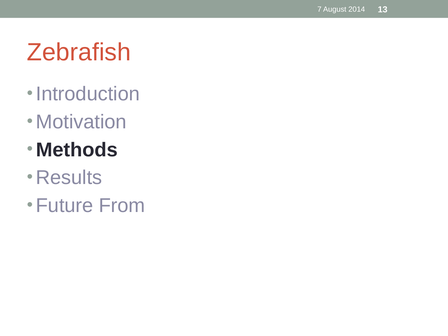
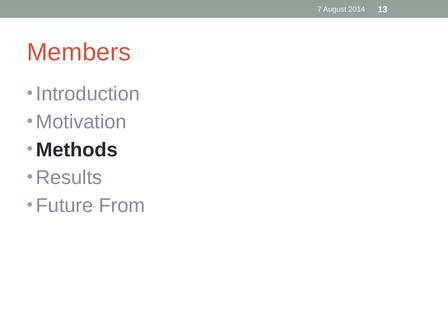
Zebrafish: Zebrafish -> Members (79, 52)
